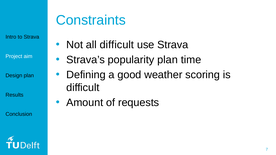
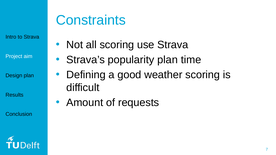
all difficult: difficult -> scoring (117, 45)
